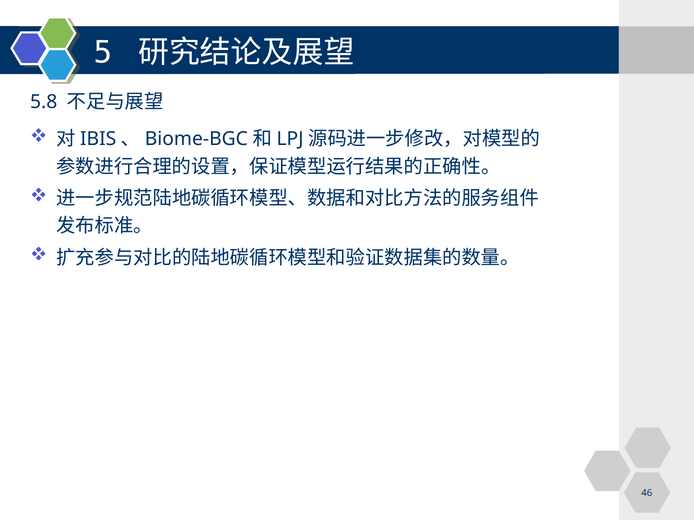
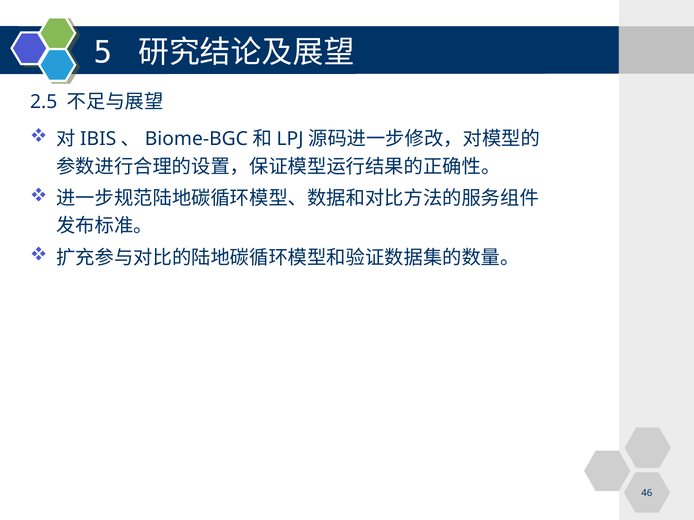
5.8: 5.8 -> 2.5 (44, 102)
